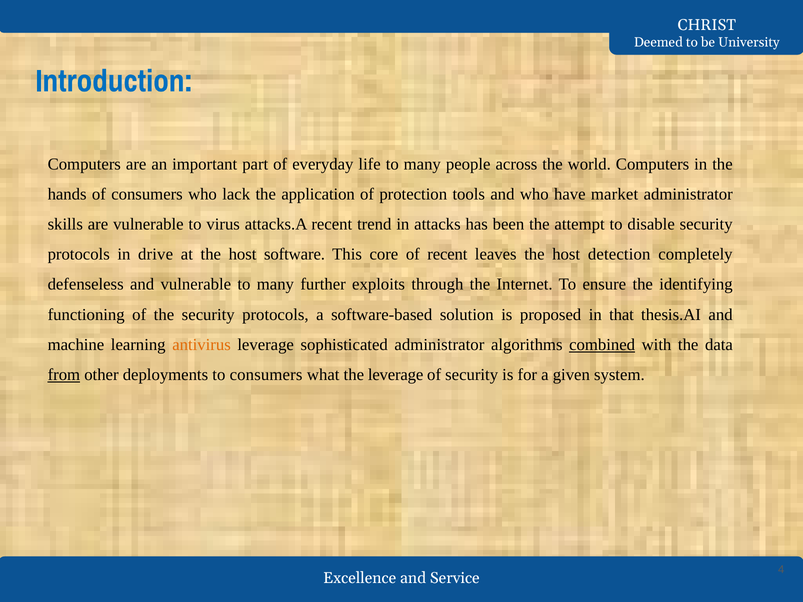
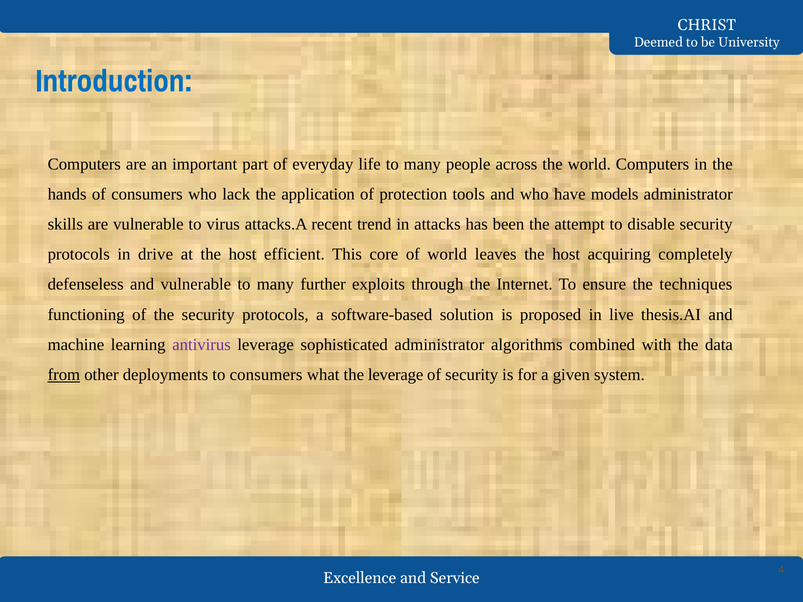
market: market -> models (615, 194)
software: software -> efficient (294, 254)
of recent: recent -> world (447, 254)
detection: detection -> acquiring (619, 254)
identifying: identifying -> techniques (696, 285)
that: that -> live (622, 315)
antivirus colour: orange -> purple (202, 345)
combined underline: present -> none (602, 345)
